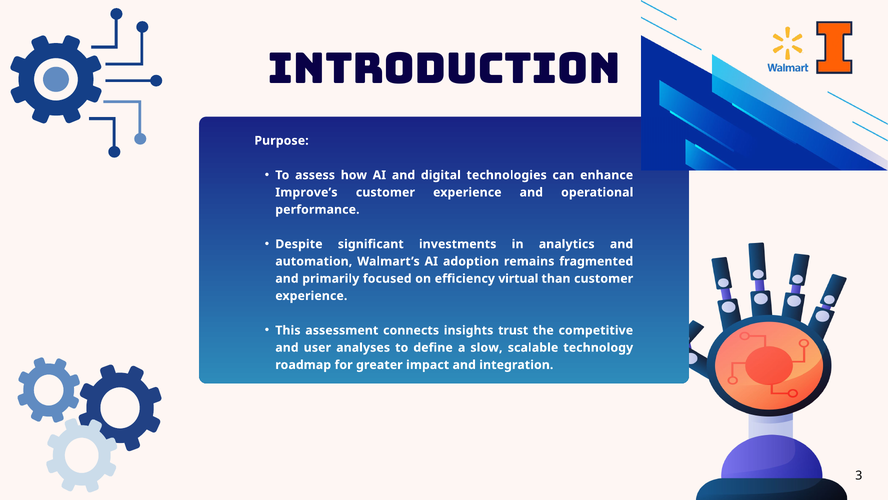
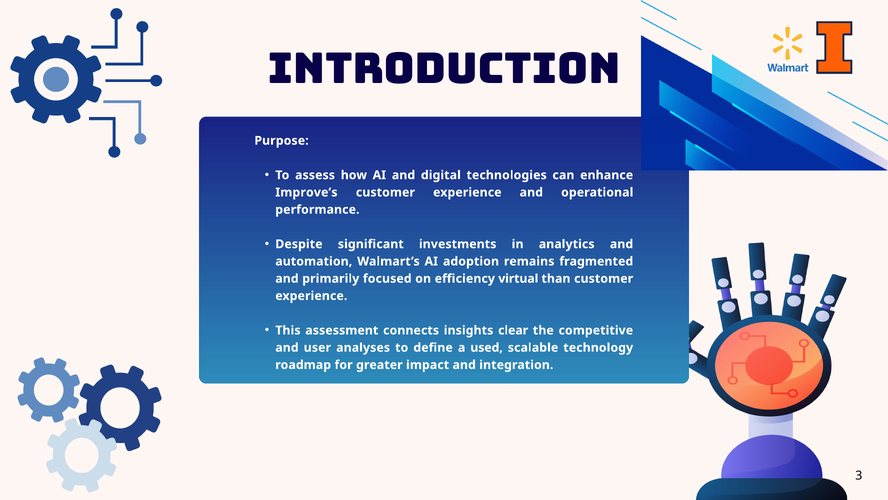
trust: trust -> clear (513, 330)
slow: slow -> used (487, 347)
